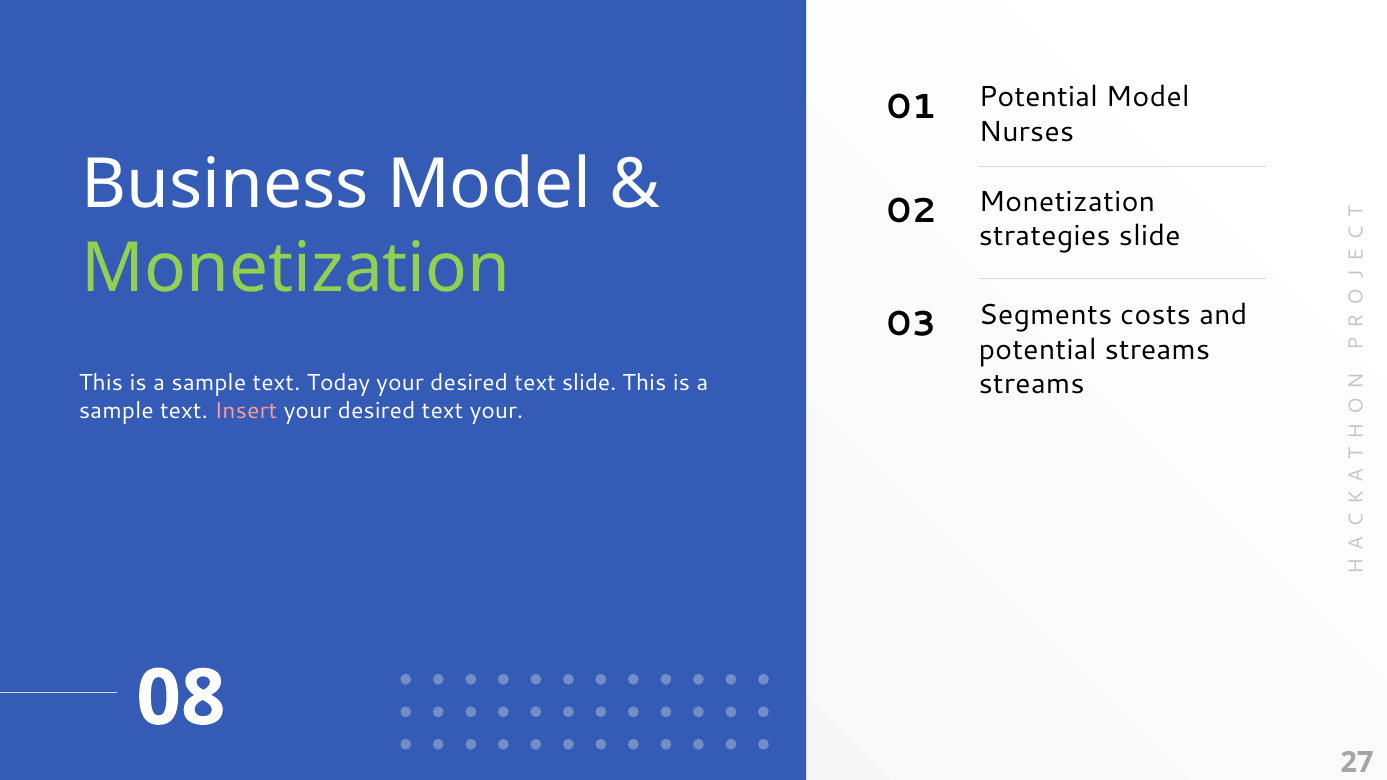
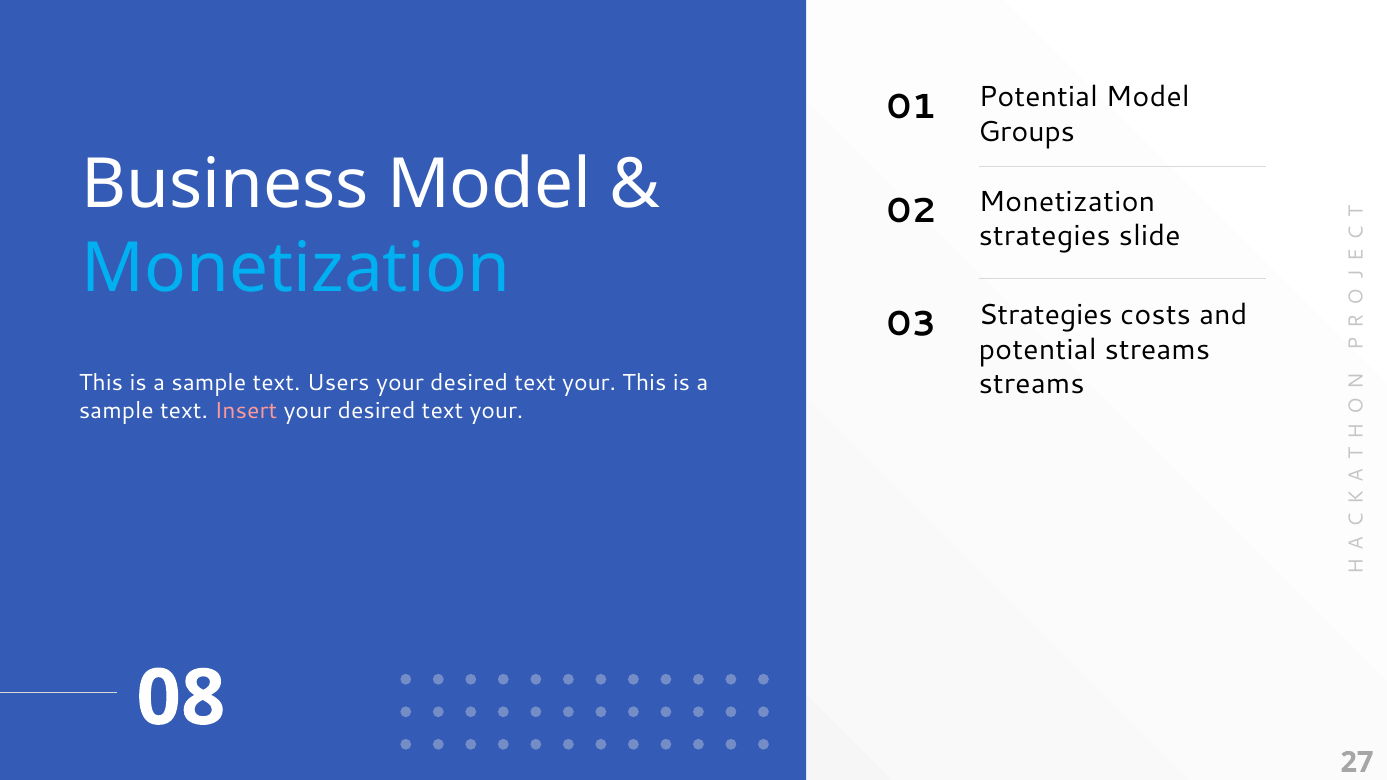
Nurses: Nurses -> Groups (1027, 132)
Monetization colour: light green -> light blue (296, 268)
Segments: Segments -> Strategies (1046, 315)
Today: Today -> Users (338, 383)
slide: slide -> your (589, 383)
